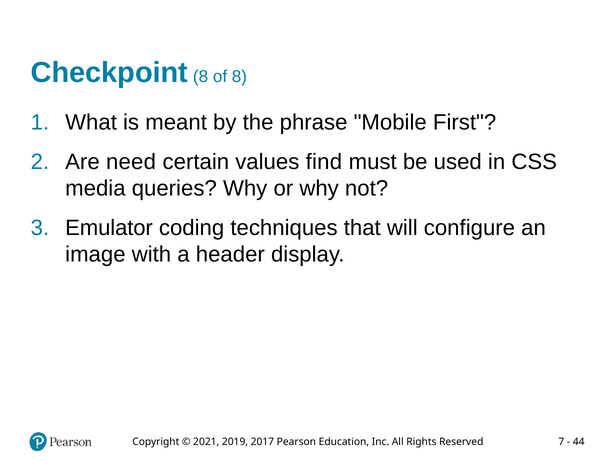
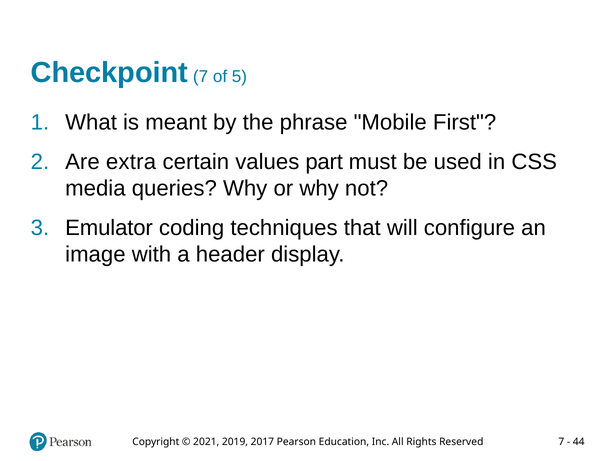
Checkpoint 8: 8 -> 7 (201, 77)
of 8: 8 -> 5 (239, 77)
need: need -> extra (131, 162)
find: find -> part (324, 162)
